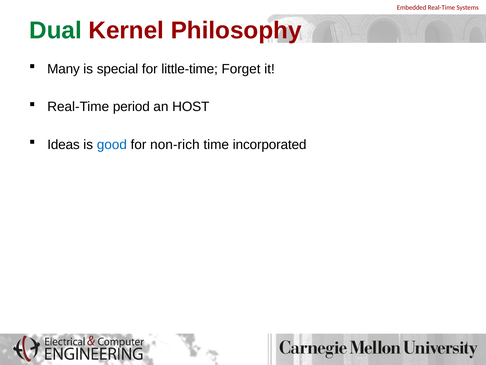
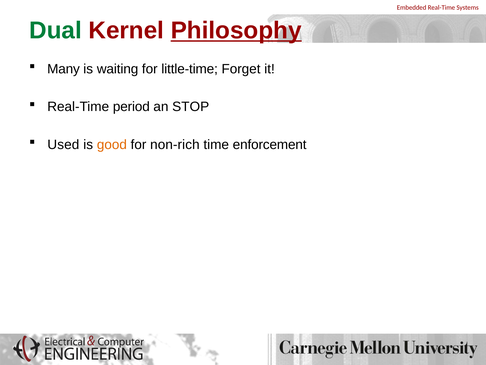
Philosophy underline: none -> present (236, 30)
special: special -> waiting (118, 69)
HOST: HOST -> STOP (191, 107)
Ideas: Ideas -> Used (63, 144)
good colour: blue -> orange (112, 144)
incorporated: incorporated -> enforcement (270, 144)
